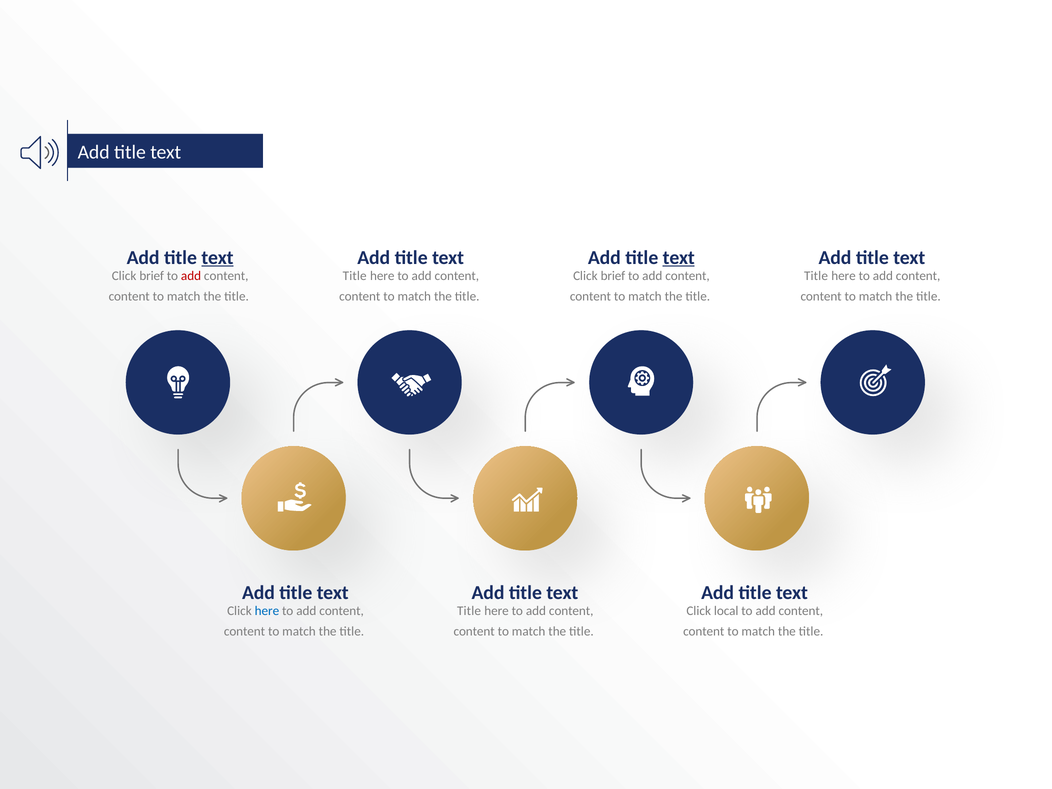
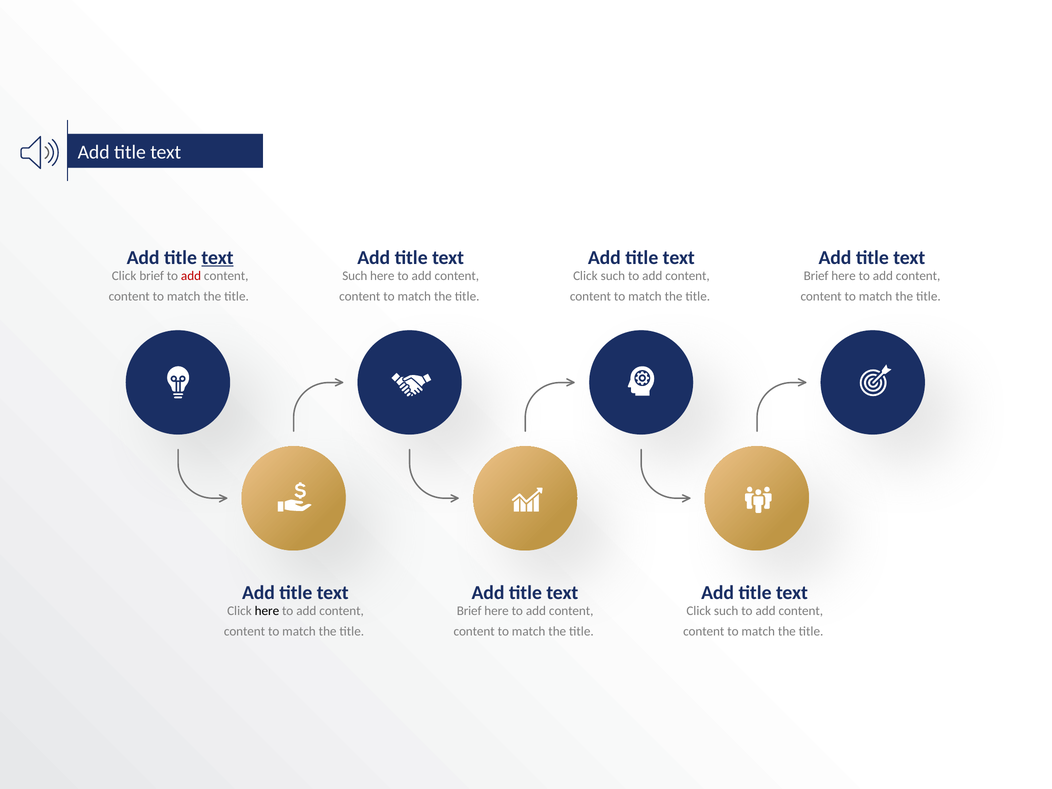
text underline: present -> none (679, 258)
Title: Title -> Such (355, 276)
brief: brief -> such (613, 276)
Title: Title -> Brief (816, 276)
here colour: blue -> black (267, 611)
Title: Title -> Brief (469, 611)
local: local -> such (726, 611)
